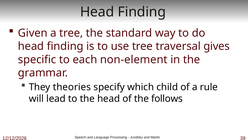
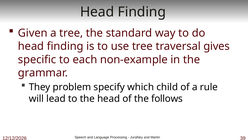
non-element: non-element -> non-example (134, 59)
theories: theories -> problem (72, 87)
